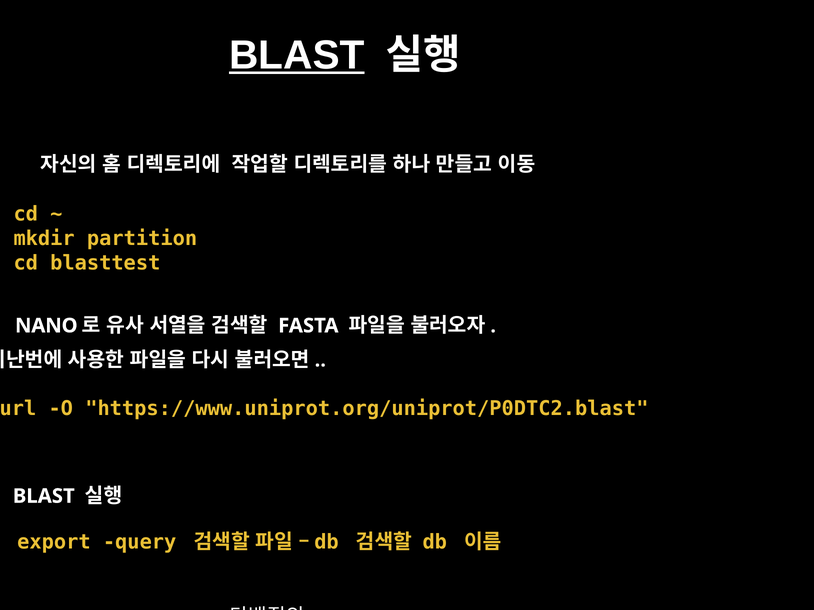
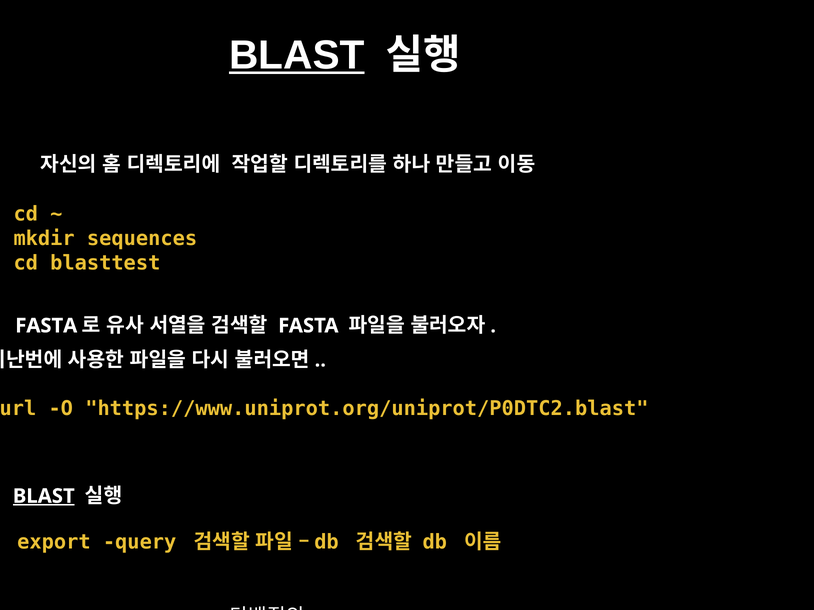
partition: partition -> sequences (142, 239)
NANO: NANO -> FASTA (46, 326)
BLAST underline: none -> present (44, 496)
